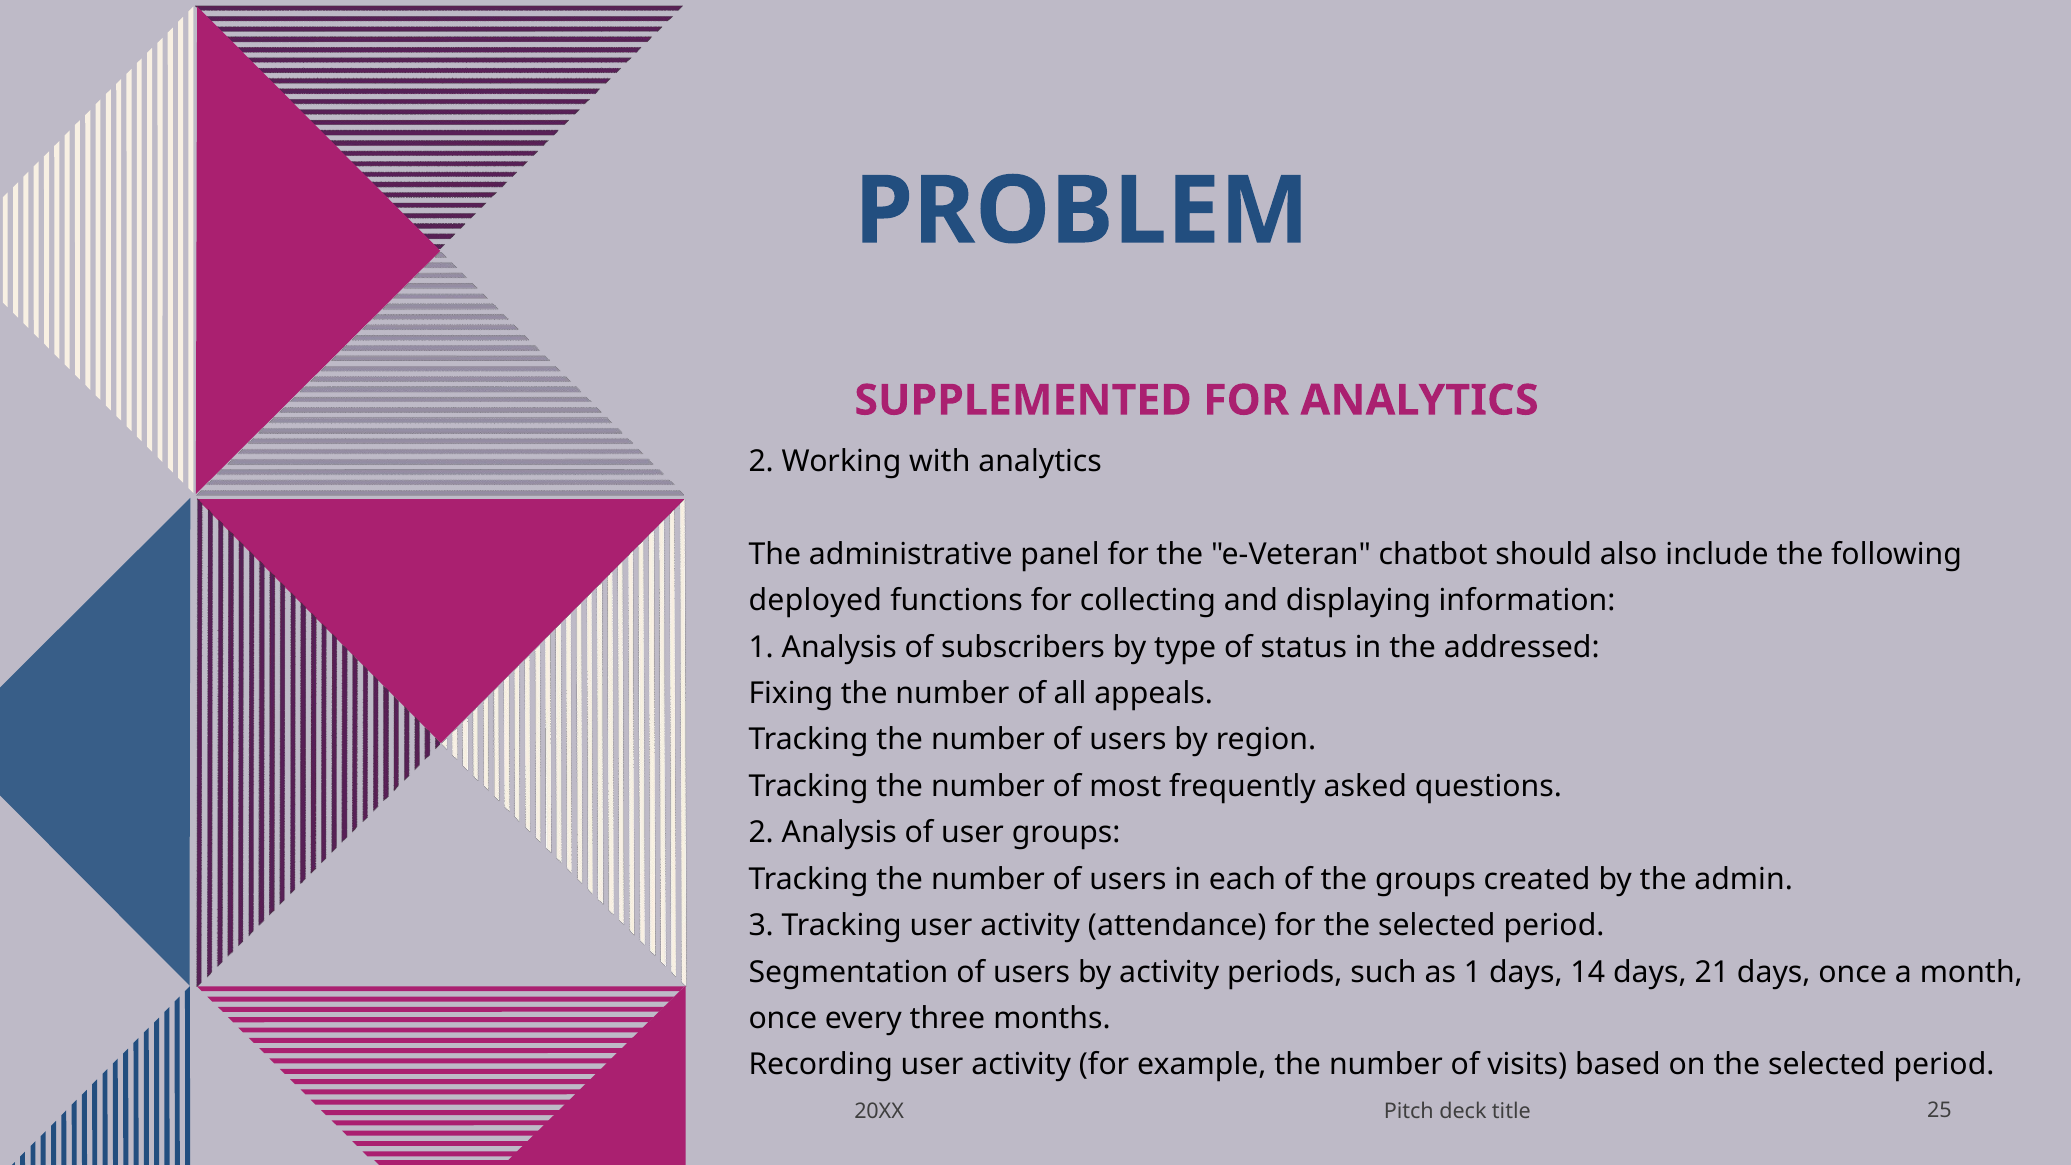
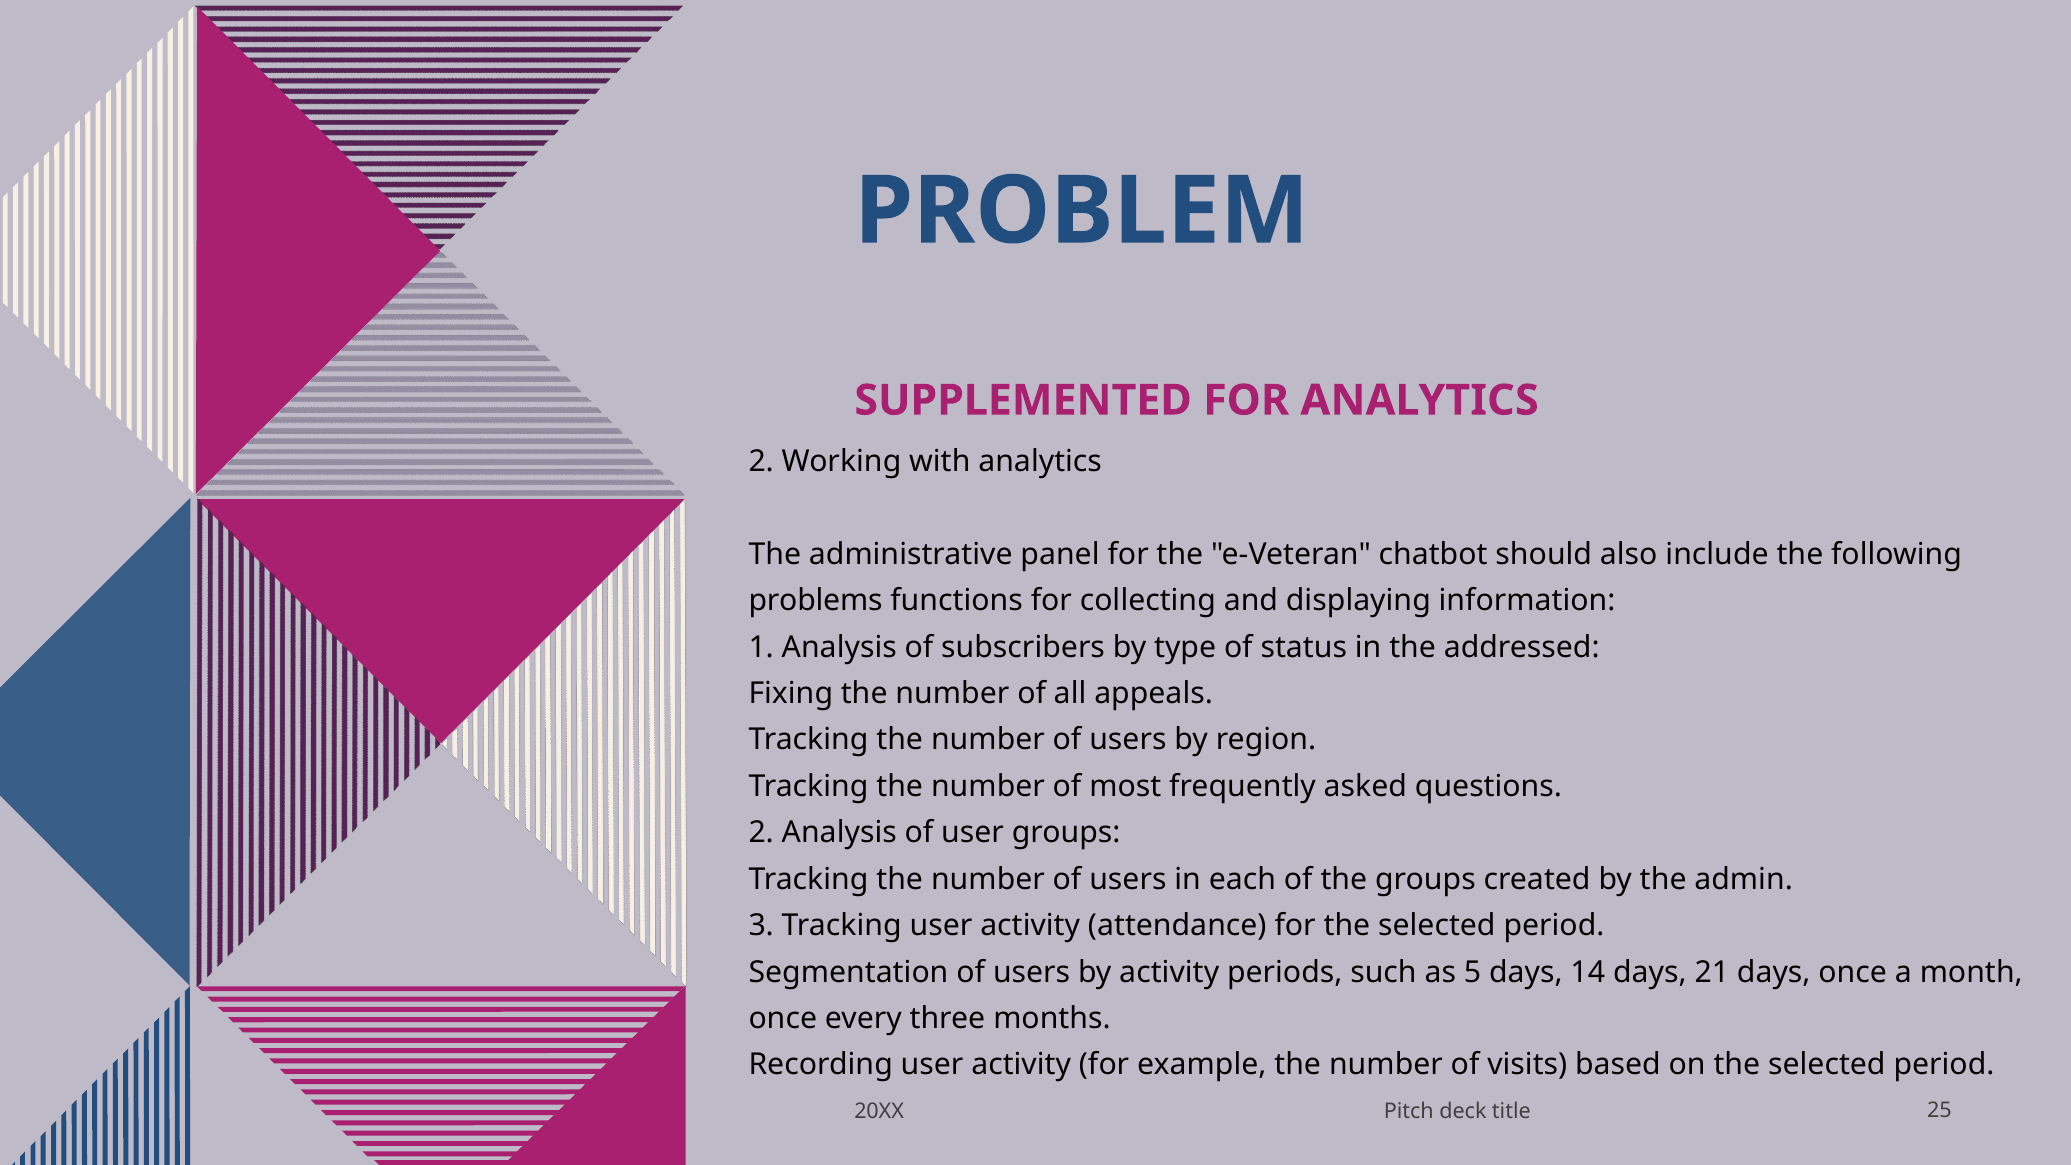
deployed: deployed -> problems (816, 601)
as 1: 1 -> 5 (1473, 972)
